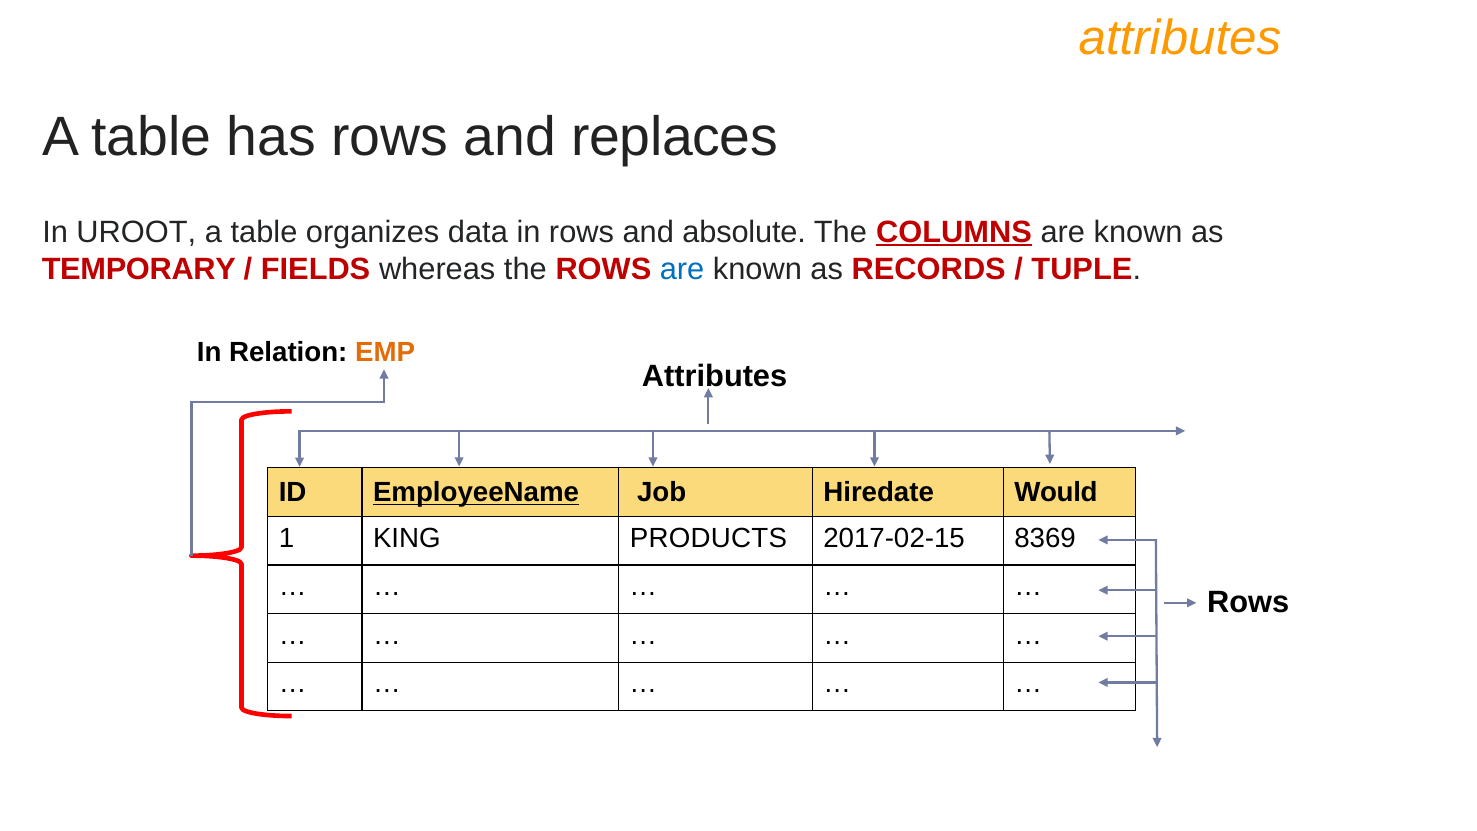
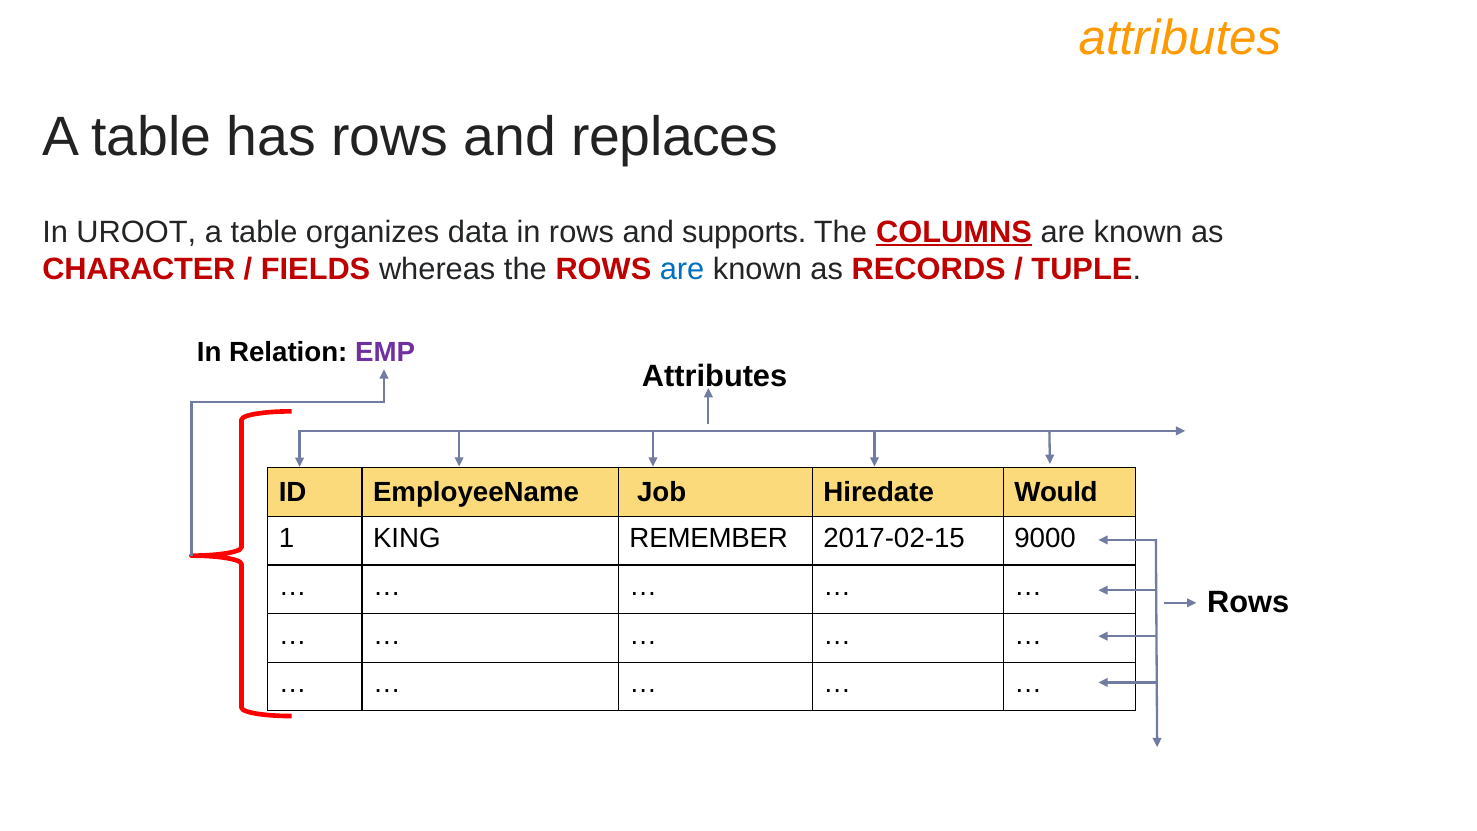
absolute: absolute -> supports (744, 232)
TEMPORARY: TEMPORARY -> CHARACTER (139, 269)
EMP colour: orange -> purple (385, 352)
EmployeeName underline: present -> none (476, 492)
PRODUCTS: PRODUCTS -> REMEMBER (709, 538)
8369: 8369 -> 9000 (1045, 538)
